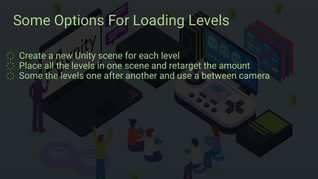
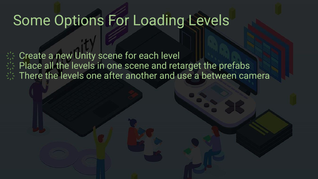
amount: amount -> prefabs (234, 66)
Some: Some -> There (31, 76)
